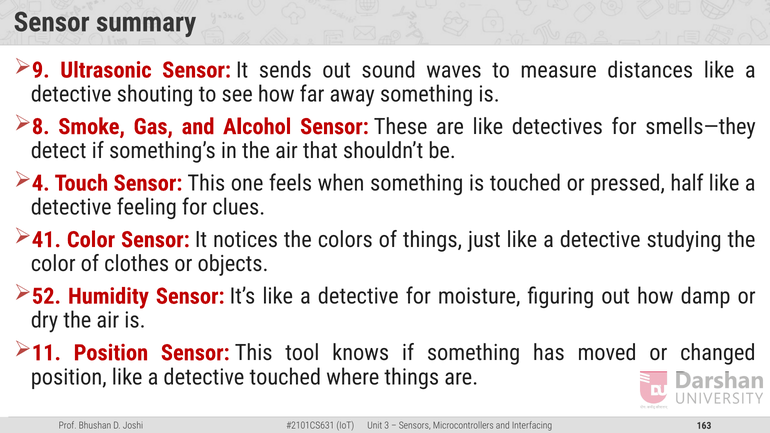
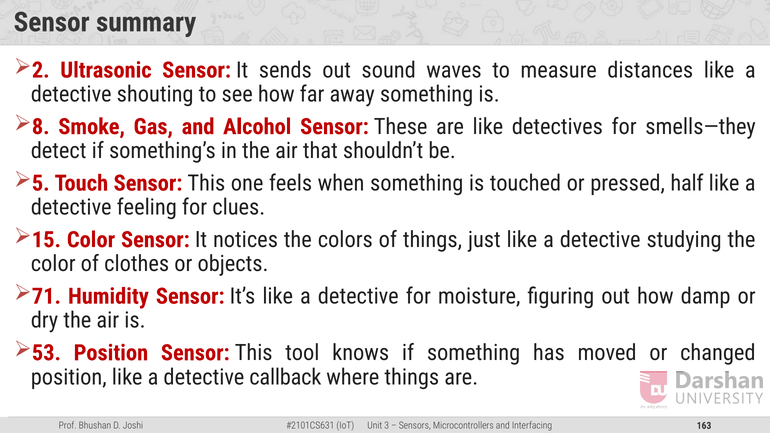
9: 9 -> 2 (41, 70)
4: 4 -> 5 (41, 183)
41: 41 -> 15 (46, 240)
52: 52 -> 71 (46, 296)
11: 11 -> 53 (46, 353)
detective touched: touched -> callback (285, 377)
